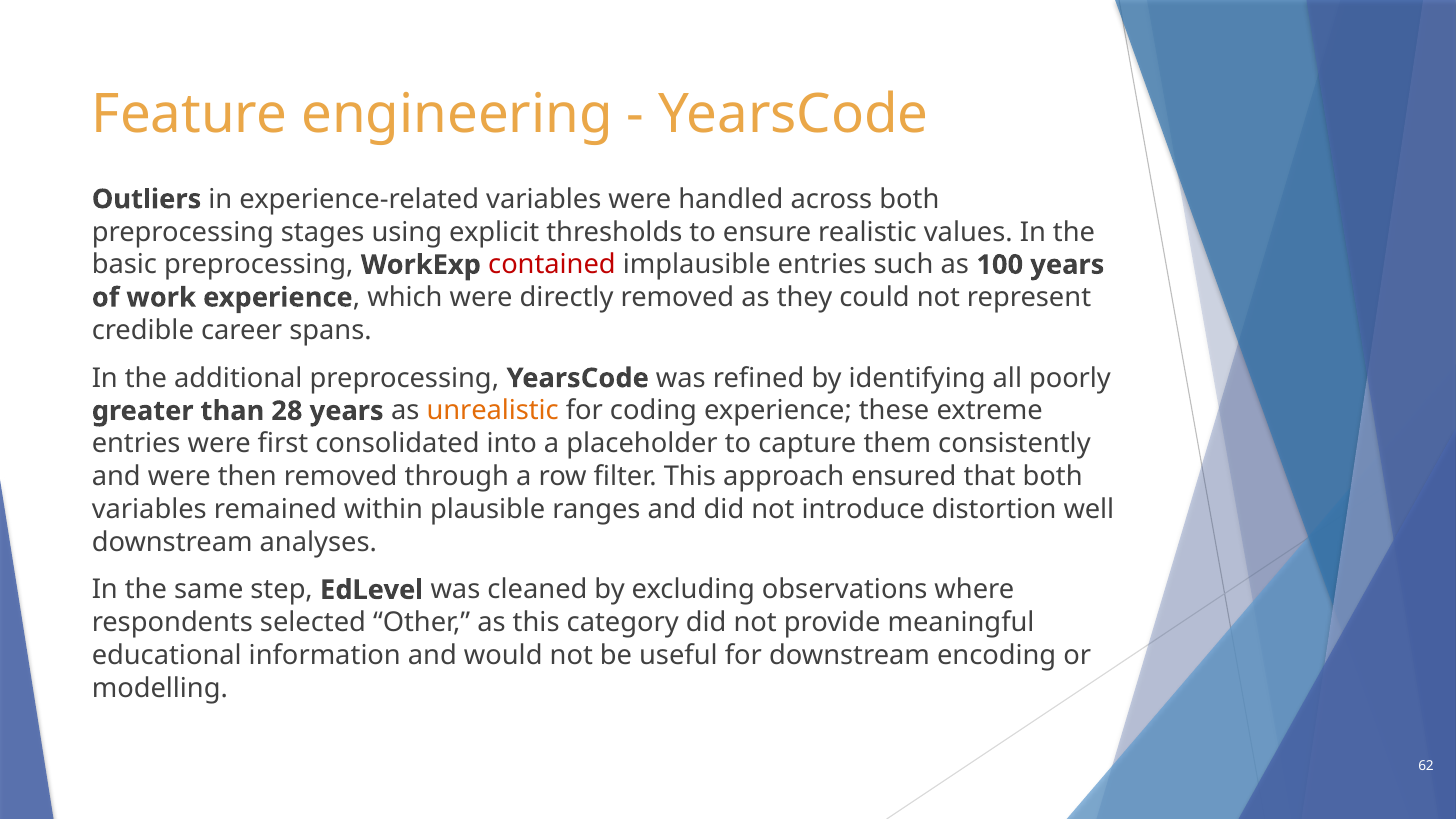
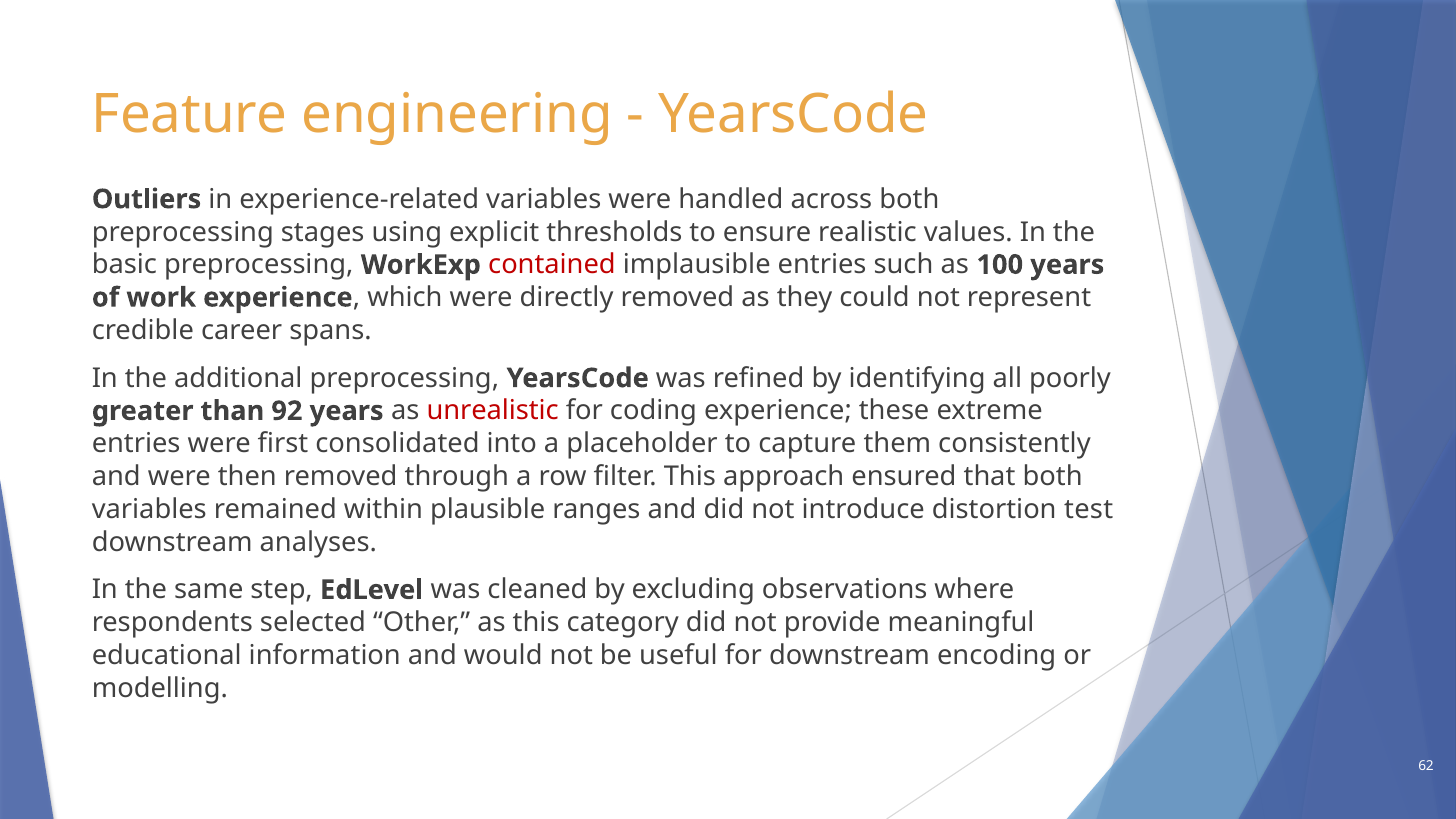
28: 28 -> 92 (287, 411)
unrealistic colour: orange -> red (493, 411)
well: well -> test (1089, 509)
